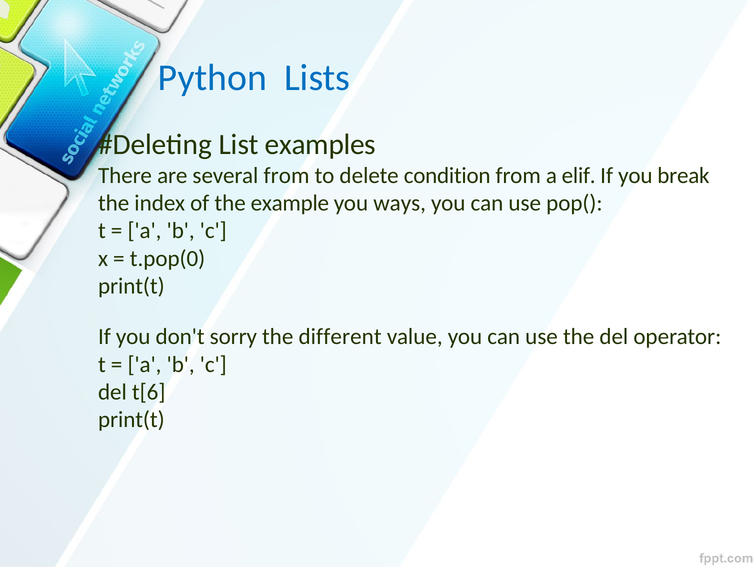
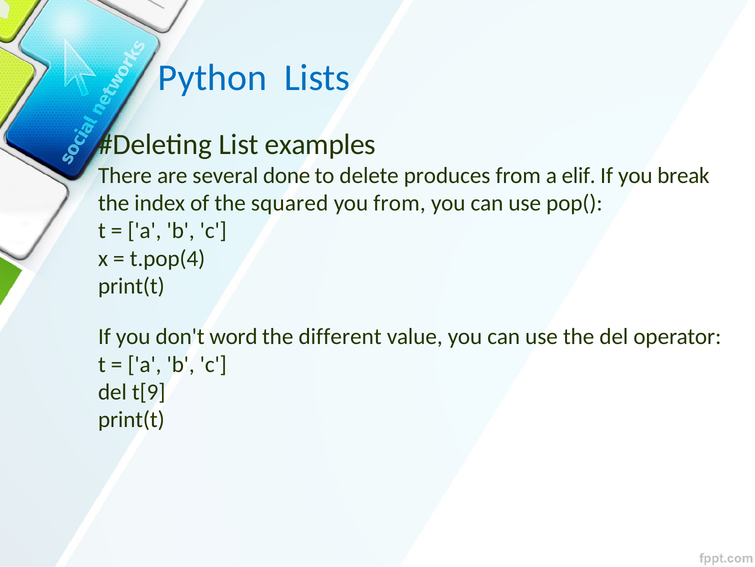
several from: from -> done (287, 175)
condition: condition -> produces (447, 175)
example: example -> squared (290, 203)
you ways: ways -> from (399, 203)
t.pop(0: t.pop(0 -> t.pop(4 (168, 258)
sorry: sorry -> word (233, 336)
t[6: t[6 -> t[9 (149, 392)
